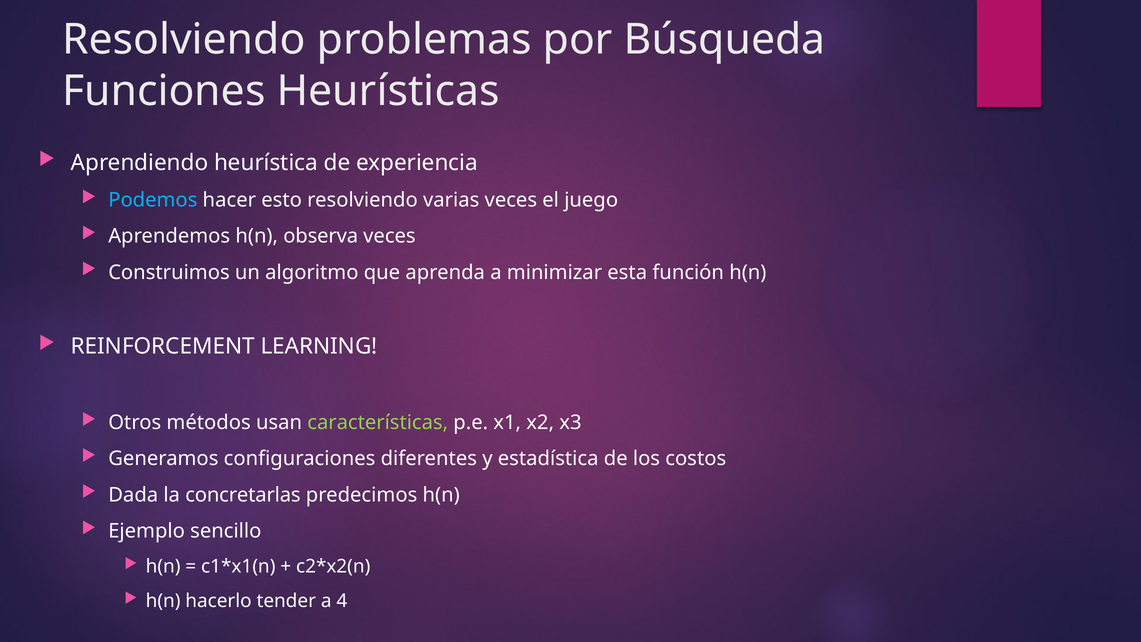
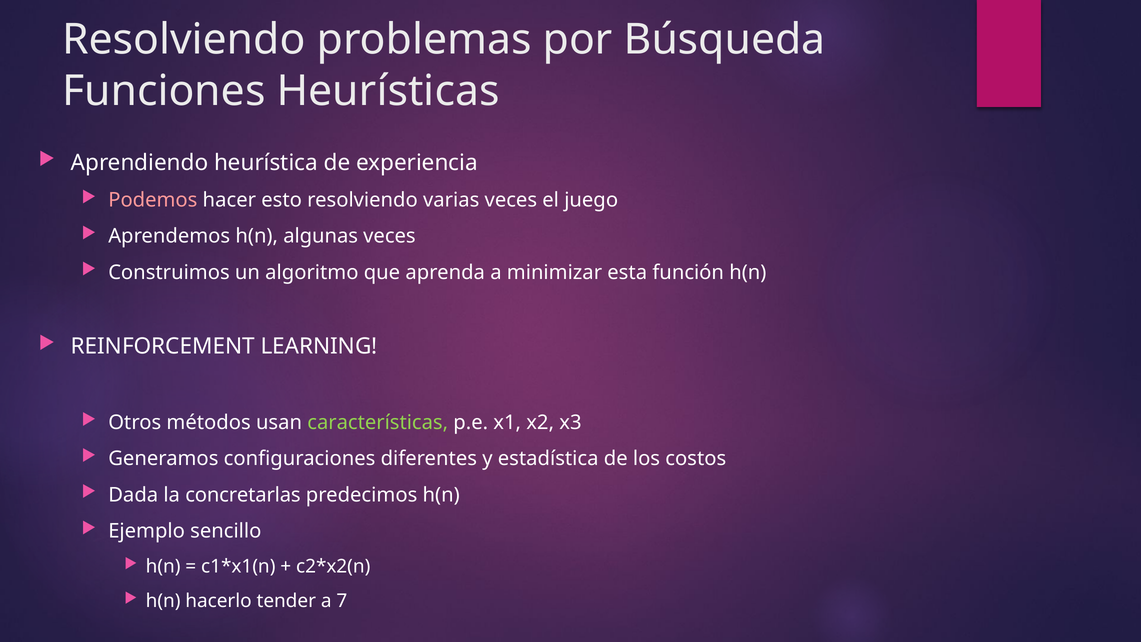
Podemos colour: light blue -> pink (153, 200)
observa: observa -> algunas (321, 236)
4: 4 -> 7 (342, 601)
